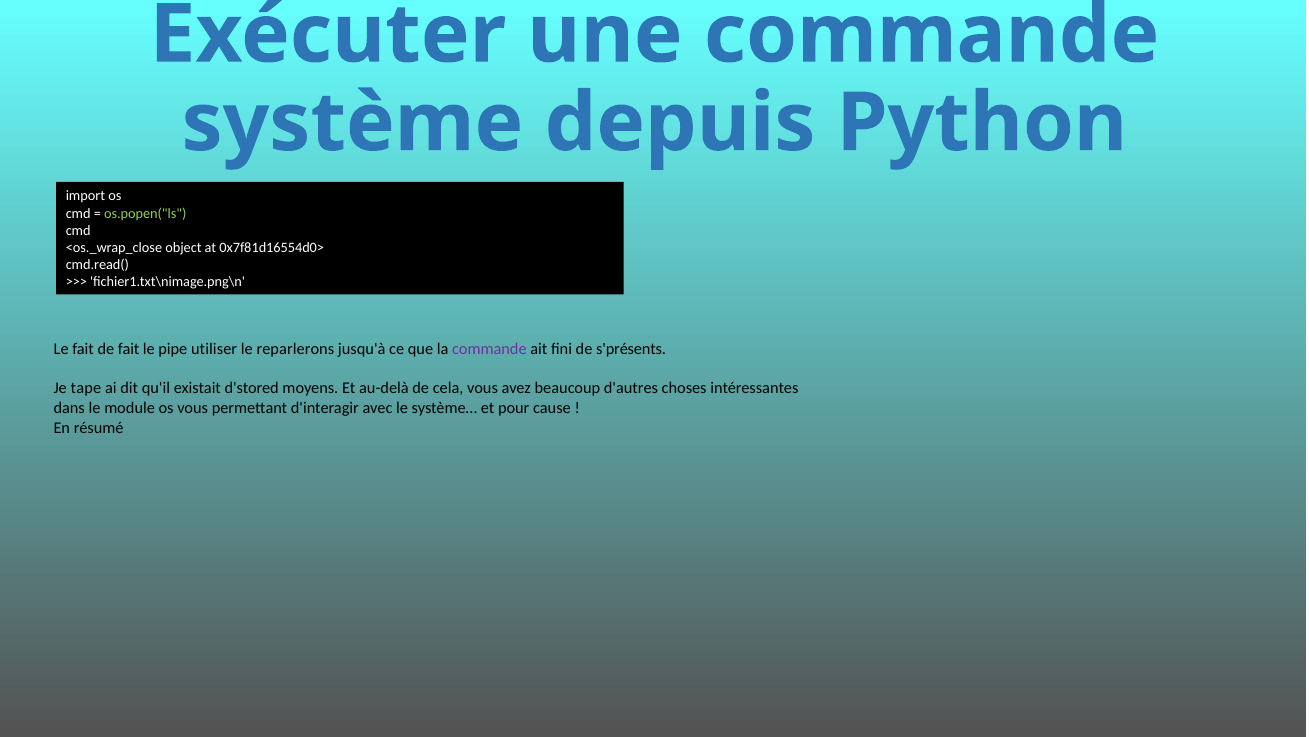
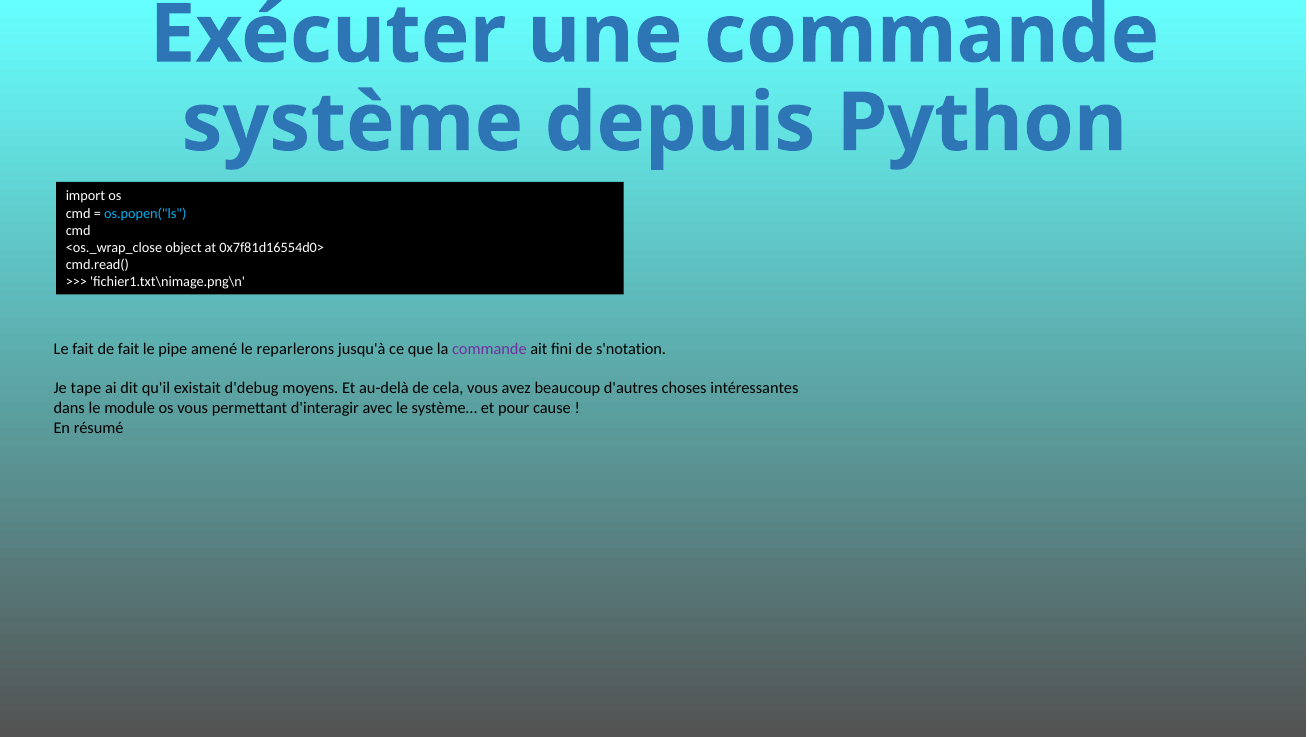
os.popen("ls colour: light green -> light blue (145, 213)
utiliser: utiliser -> amené (214, 349)
s'présents: s'présents -> s'notation (631, 349)
d'stored: d'stored -> d'debug (252, 388)
